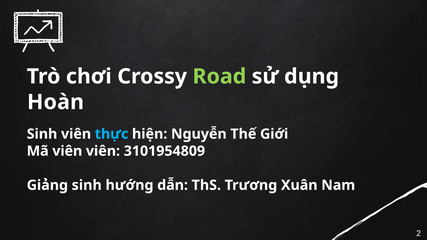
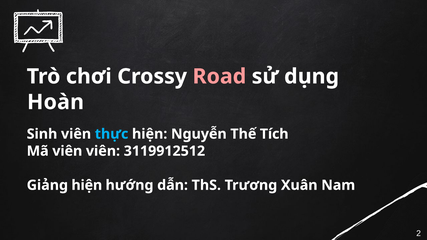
Road colour: light green -> pink (219, 77)
Giới: Giới -> Tích (274, 134)
3101954809: 3101954809 -> 3119912512 (164, 151)
Giảng sinh: sinh -> hiện (87, 185)
